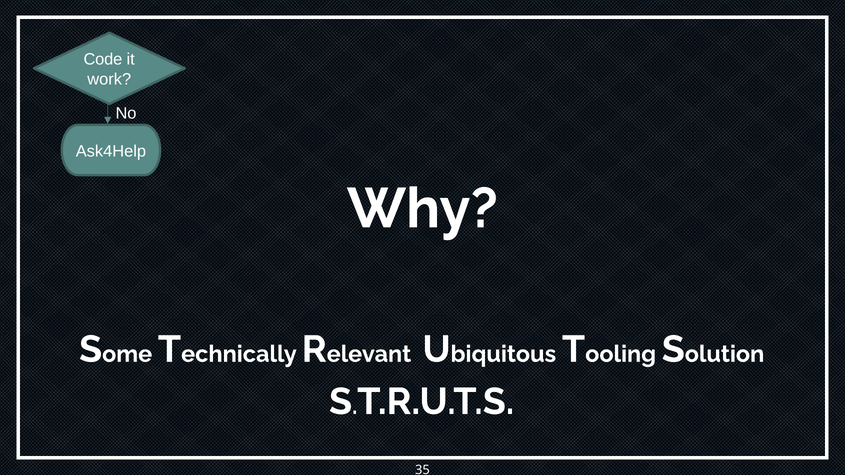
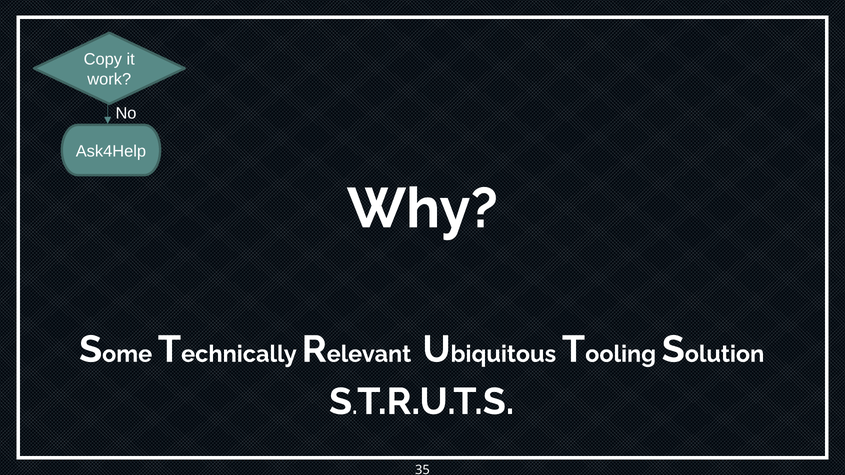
Code: Code -> Copy (103, 60)
